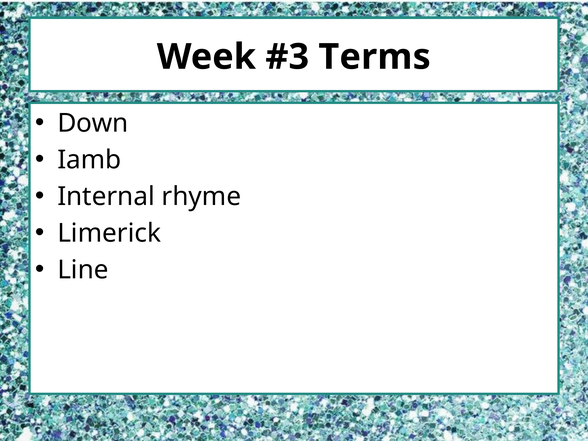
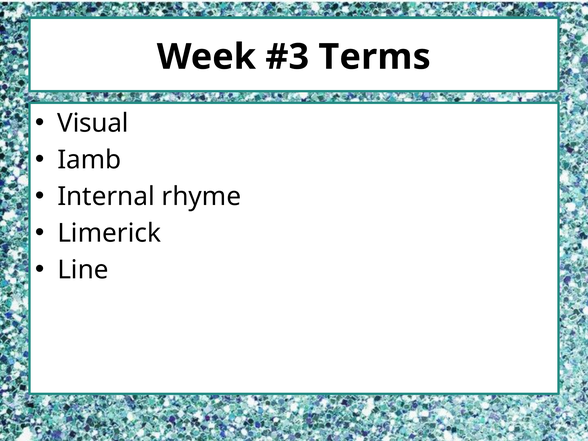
Down: Down -> Visual (93, 123)
